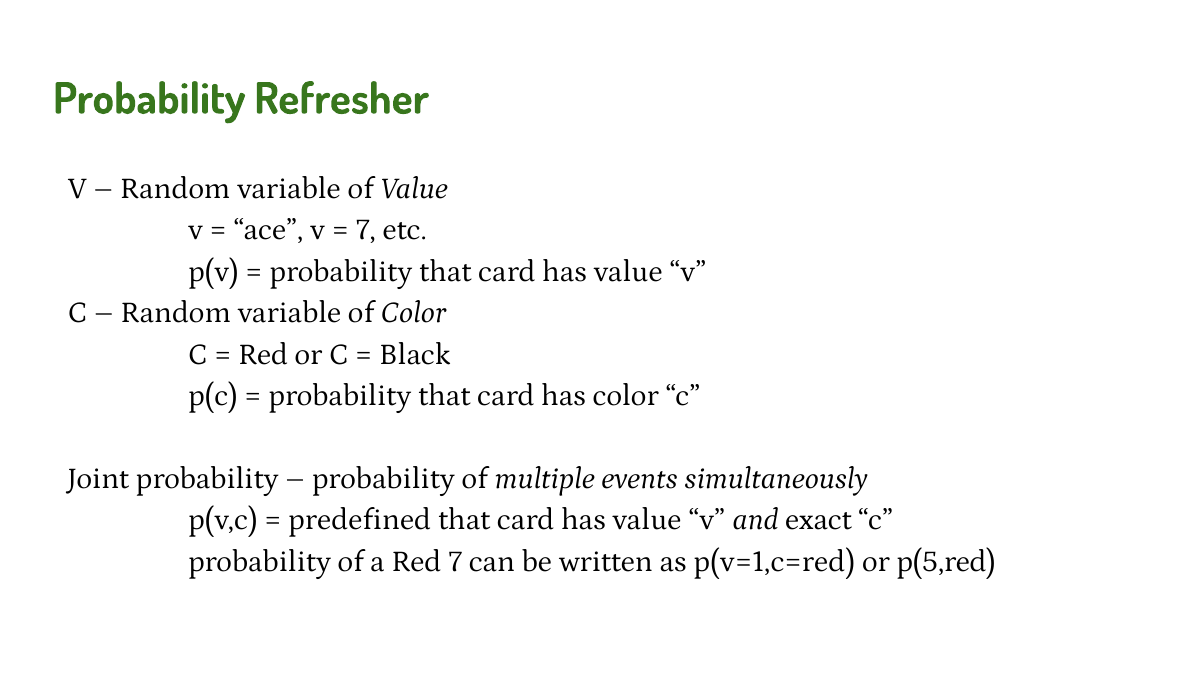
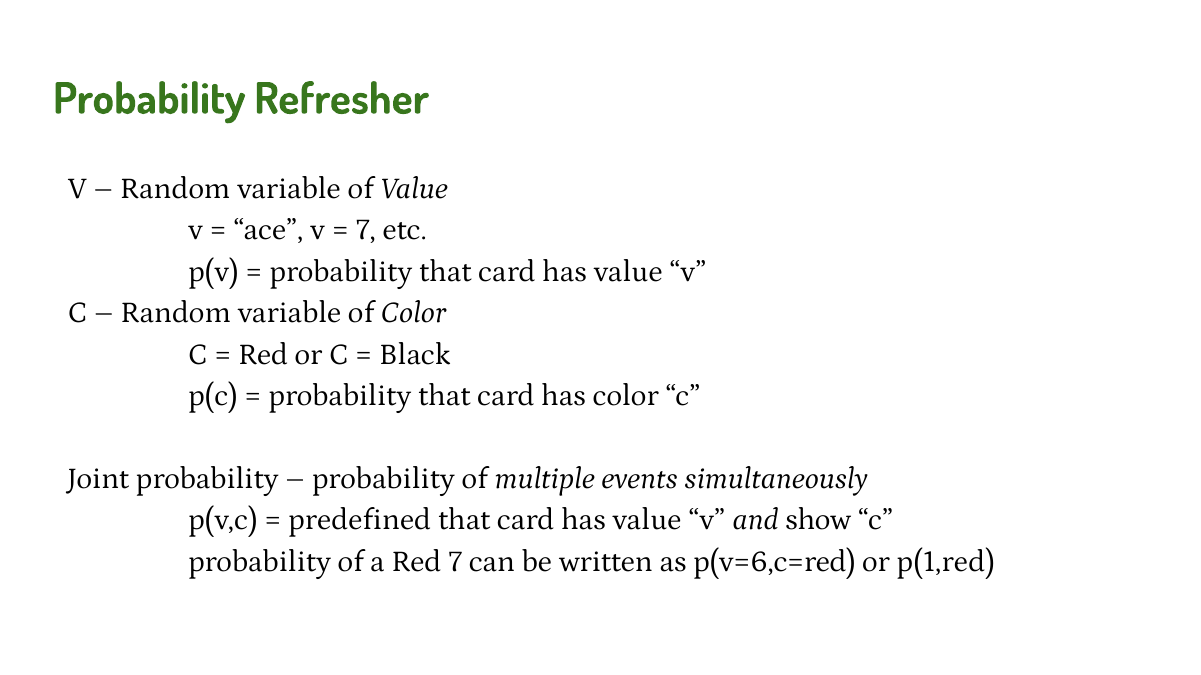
exact: exact -> show (818, 520)
p(v=1,c=red: p(v=1,c=red -> p(v=6,c=red (774, 562)
p(5,red: p(5,red -> p(1,red (946, 562)
